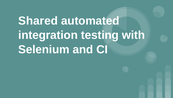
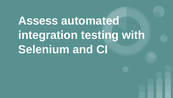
Shared: Shared -> Assess (38, 21)
